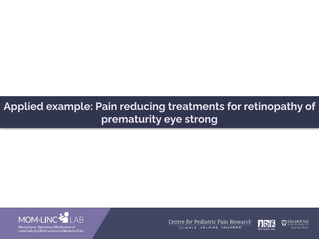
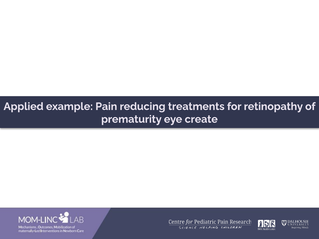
strong: strong -> create (201, 119)
